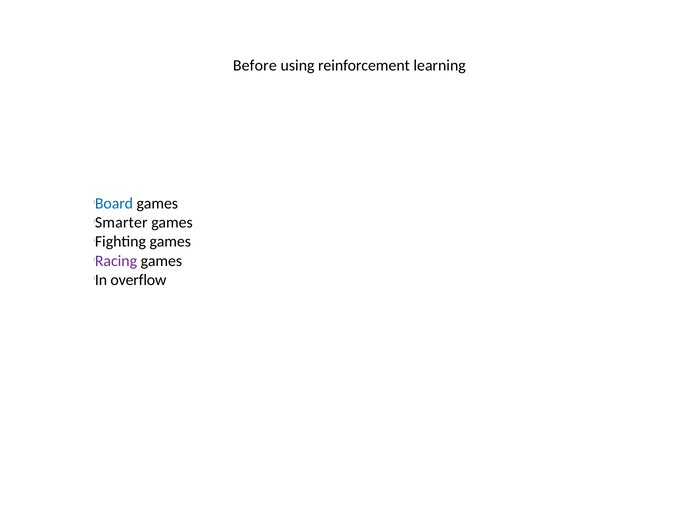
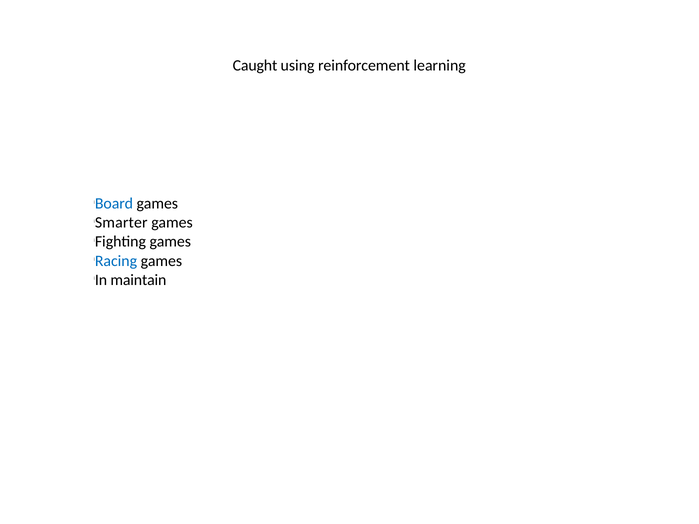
Before: Before -> Caught (255, 66)
Racing colour: purple -> blue (116, 261)
overflow: overflow -> maintain (138, 280)
